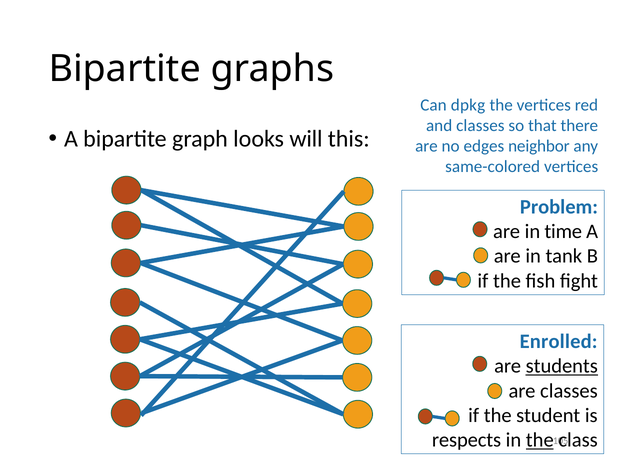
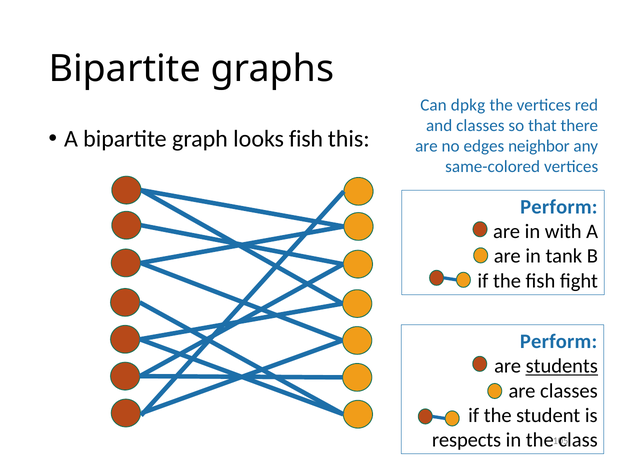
looks will: will -> fish (306, 139)
Problem: Problem -> Perform (559, 207)
time: time -> with (563, 232)
Enrolled: Enrolled -> Perform (559, 342)
the underline: present -> none (540, 441)
